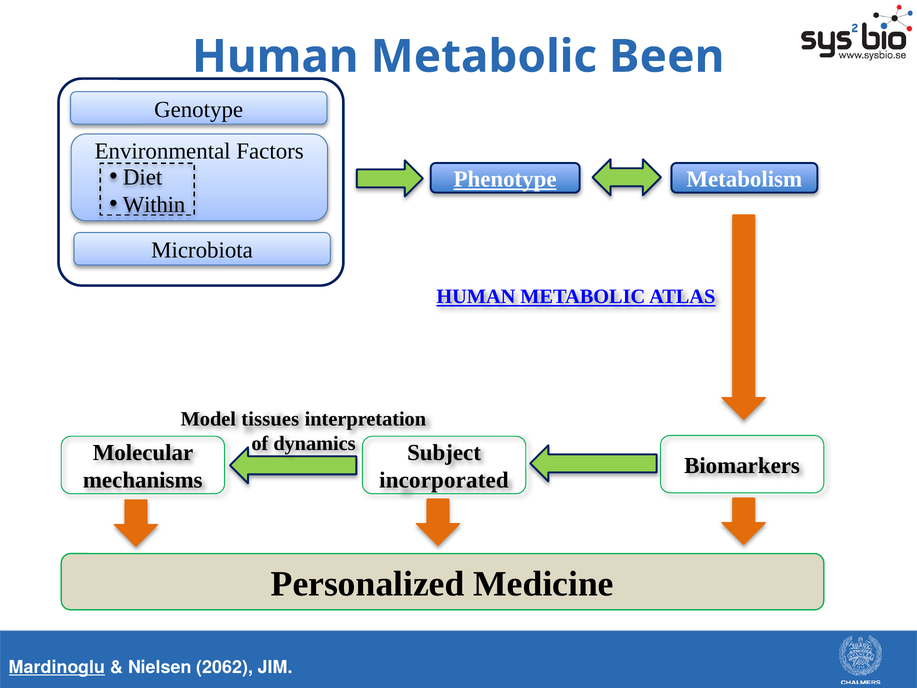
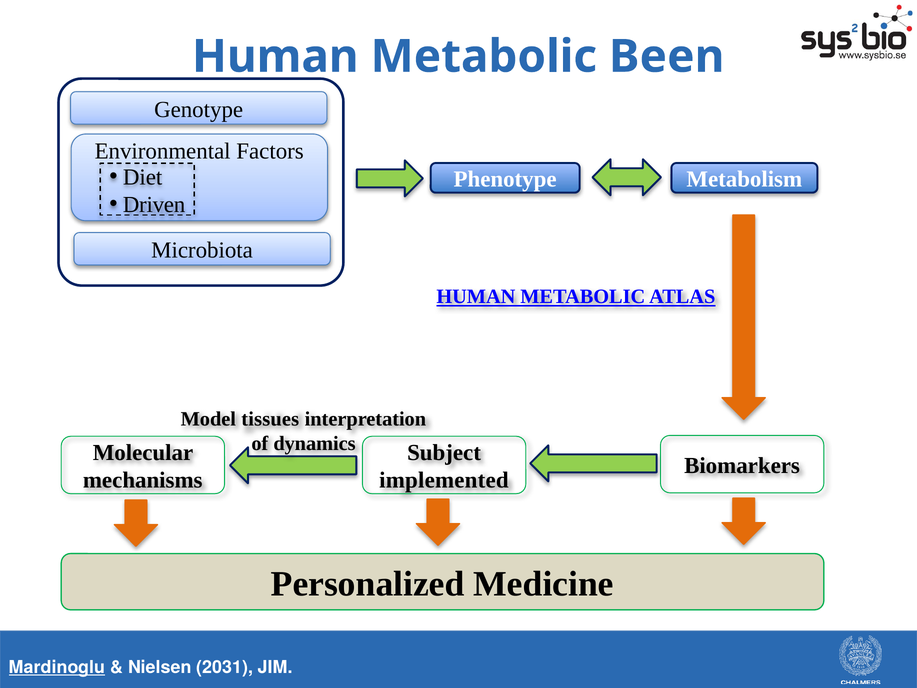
Phenotype underline: present -> none (505, 179)
Within: Within -> Driven (154, 204)
incorporated: incorporated -> implemented (444, 480)
2062: 2062 -> 2031 (225, 667)
